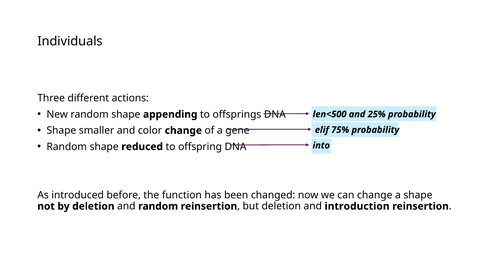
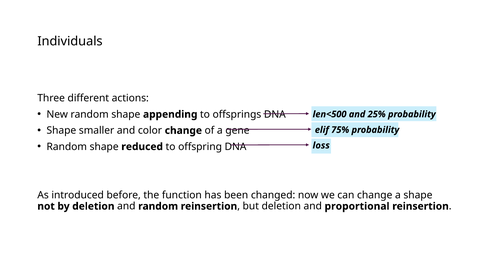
into: into -> loss (321, 145)
introduction: introduction -> proportional (357, 206)
